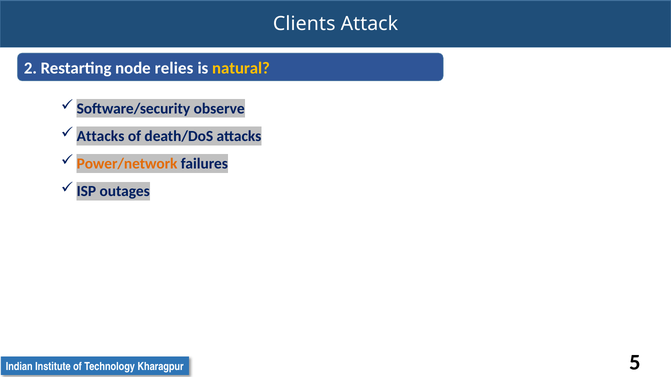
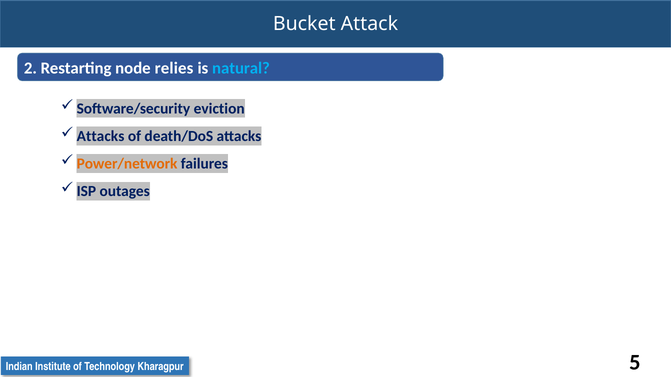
Clients: Clients -> Bucket (304, 24)
natural colour: yellow -> light blue (241, 68)
observe: observe -> eviction (219, 109)
